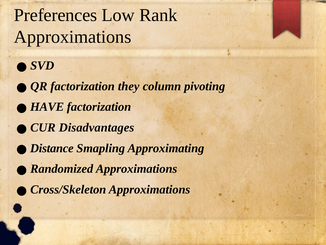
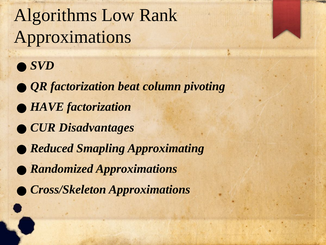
Preferences: Preferences -> Algorithms (56, 15)
they: they -> beat (129, 86)
Distance: Distance -> Reduced (52, 148)
